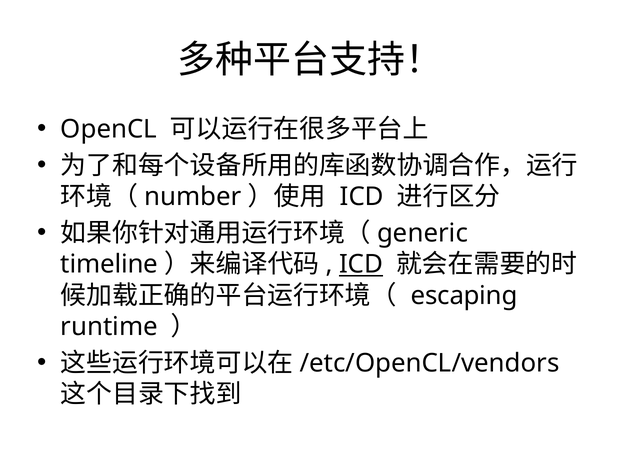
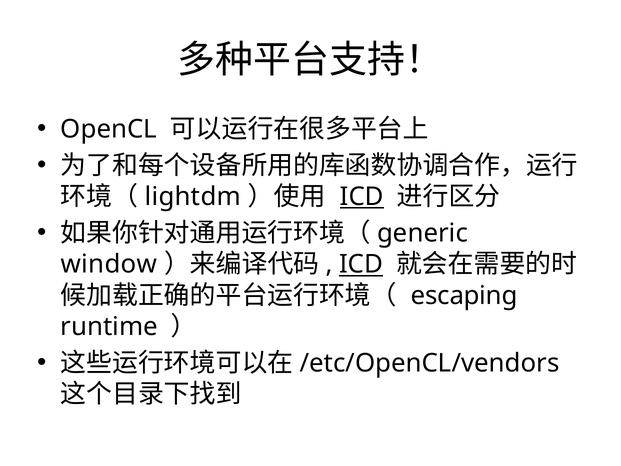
number: number -> lightdm (193, 197)
ICD underline: none -> present (362, 197)
timeline: timeline -> window (109, 264)
